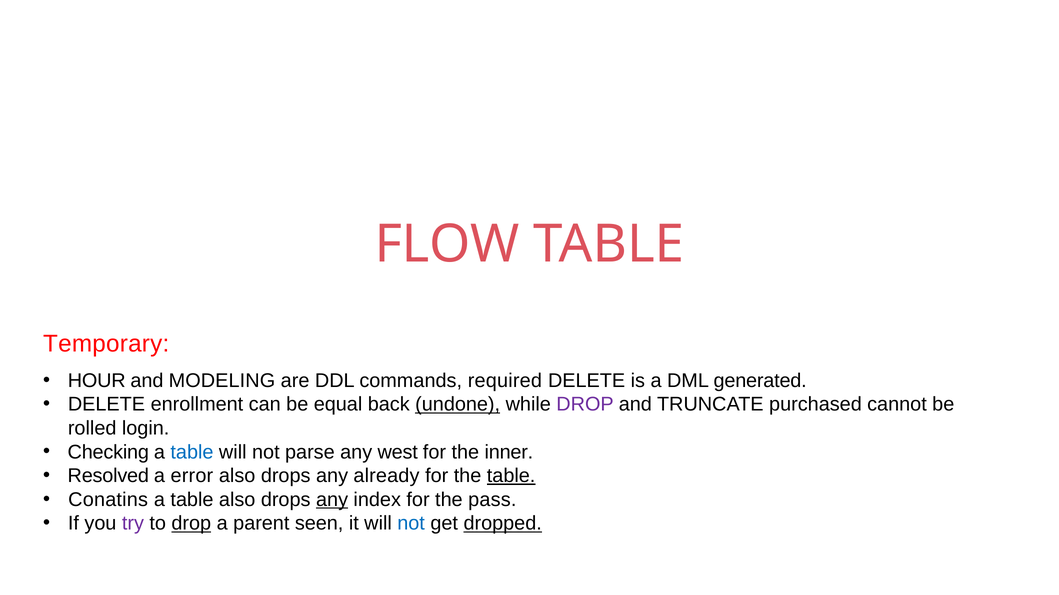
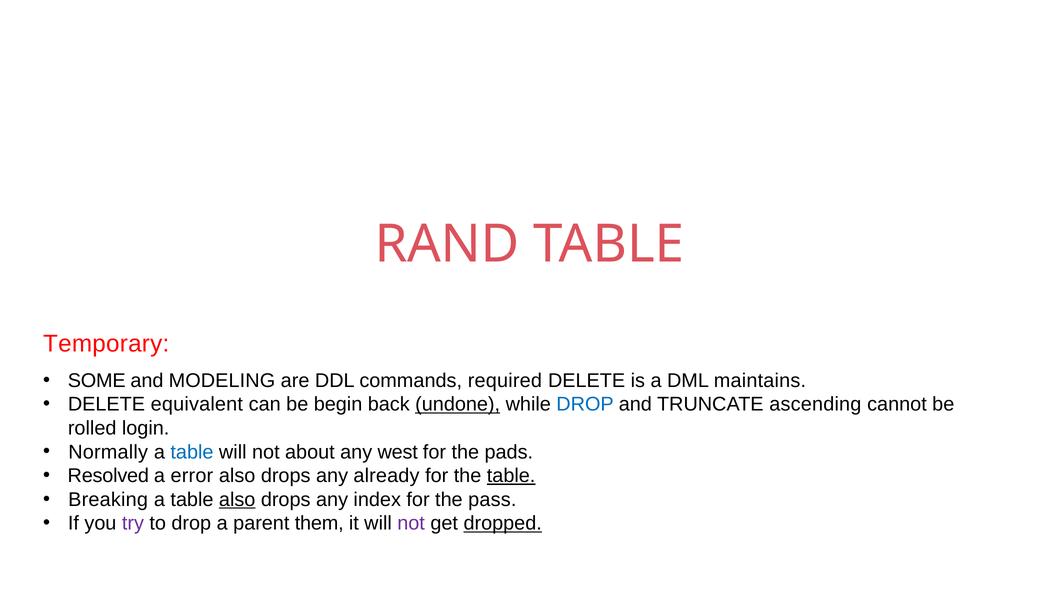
FLOW: FLOW -> RAND (447, 245)
HOUR: HOUR -> SOME (97, 381)
generated: generated -> maintains (760, 381)
enrollment: enrollment -> equivalent (197, 405)
equal: equal -> begin (338, 405)
DROP colour: purple -> blue (585, 405)
purchased: purchased -> ascending (815, 405)
Checking: Checking -> Normally (108, 452)
parse: parse -> about (310, 452)
inner: inner -> pads (509, 452)
Conatins: Conatins -> Breaking (108, 500)
also underline: none -> present (237, 500)
any underline: present -> none (332, 500)
drop underline: present -> none (191, 524)
seen: seen -> them (319, 524)
not colour: blue -> purple (411, 524)
